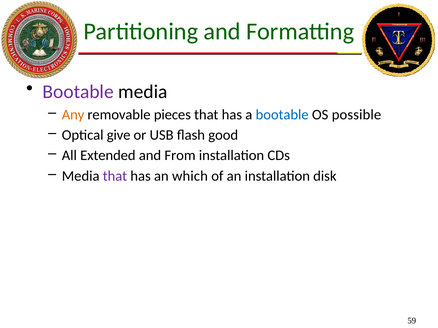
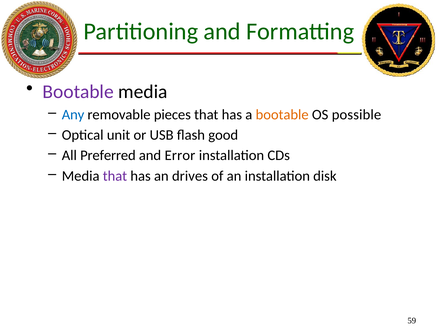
Any colour: orange -> blue (73, 115)
bootable colour: blue -> orange (282, 115)
give: give -> unit (119, 135)
Extended: Extended -> Preferred (108, 156)
From: From -> Error (180, 156)
which: which -> drives (190, 176)
